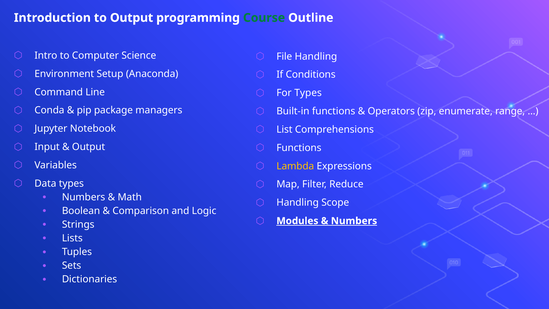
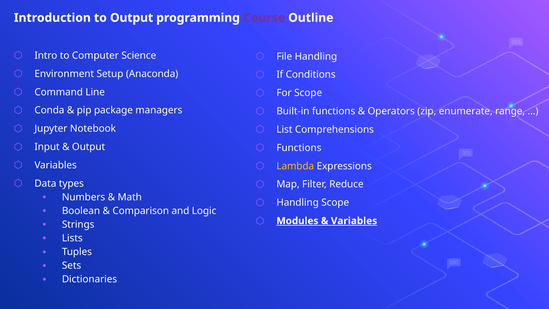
Course colour: green -> purple (264, 18)
For Types: Types -> Scope (308, 93)
Numbers: Numbers -> Variables (354, 221)
